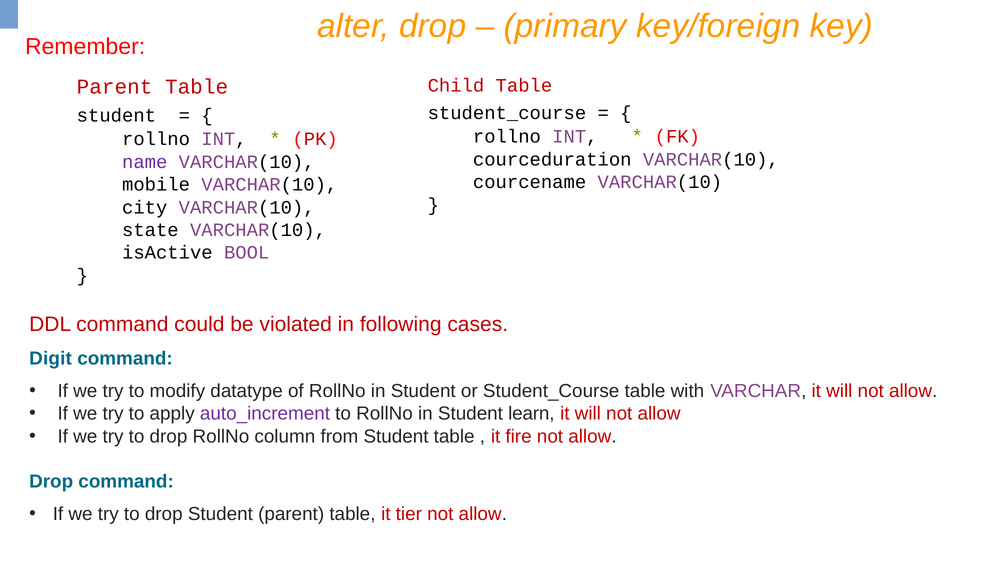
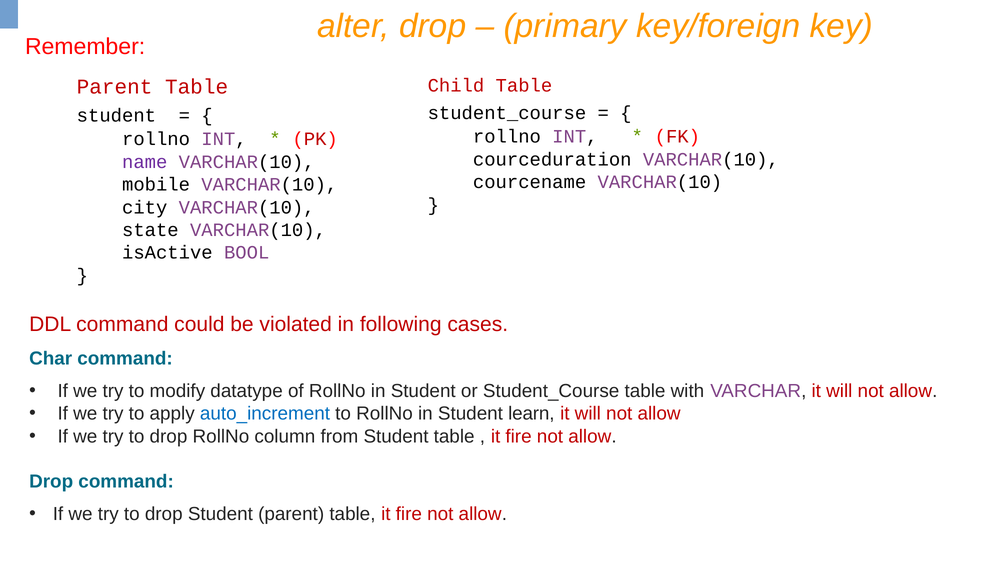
Digit: Digit -> Char (51, 359)
auto_increment colour: purple -> blue (265, 414)
table it tier: tier -> fire (409, 515)
